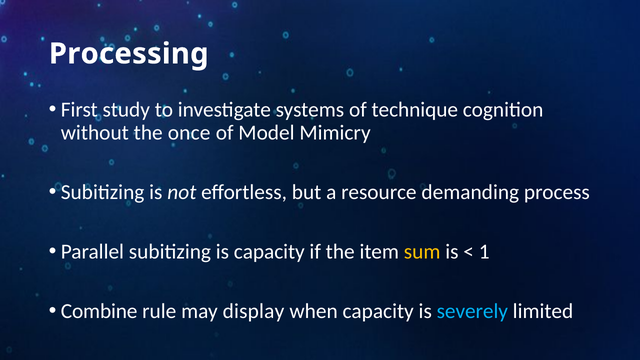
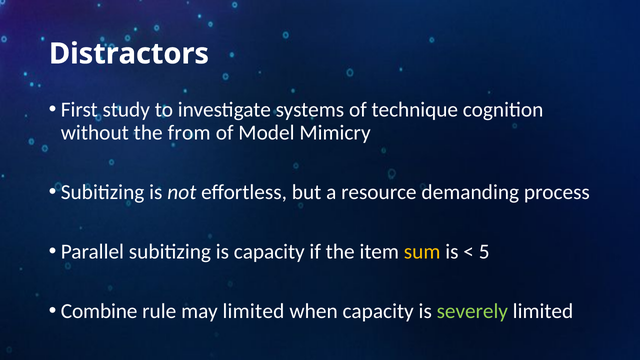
Processing: Processing -> Distractors (129, 54)
once: once -> from (189, 133)
1: 1 -> 5 (484, 252)
may display: display -> limited (253, 311)
severely colour: light blue -> light green (472, 311)
